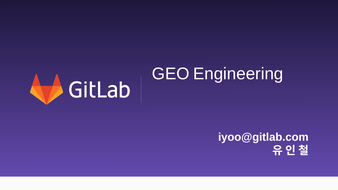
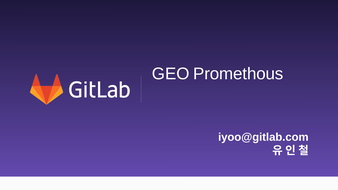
Engineering: Engineering -> Promethous (238, 74)
